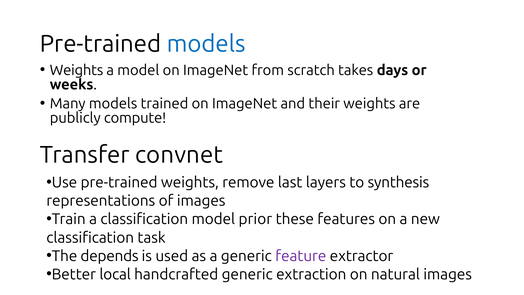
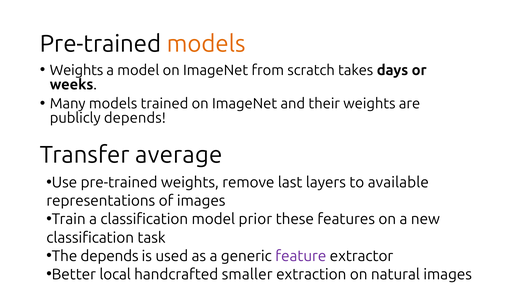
models colour: blue -> orange (206, 44)
publicly compute: compute -> depends (135, 118)
convnet: convnet -> average (179, 155)
synthesis: synthesis -> available (398, 182)
handcrafted generic: generic -> smaller (247, 274)
